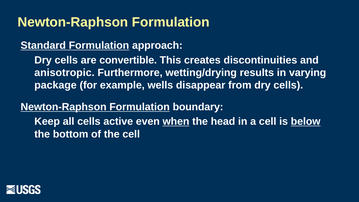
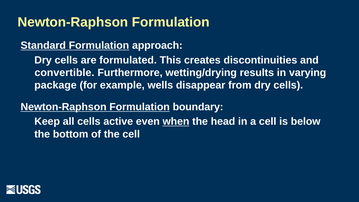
convertible: convertible -> formulated (128, 60)
anisotropic: anisotropic -> convertible (64, 73)
below underline: present -> none (306, 122)
